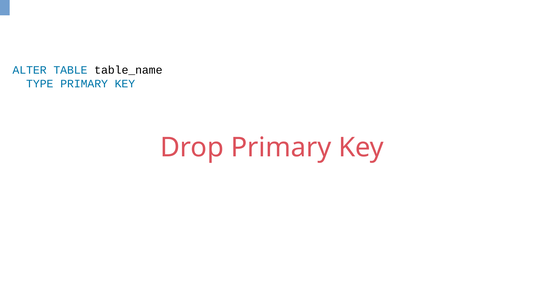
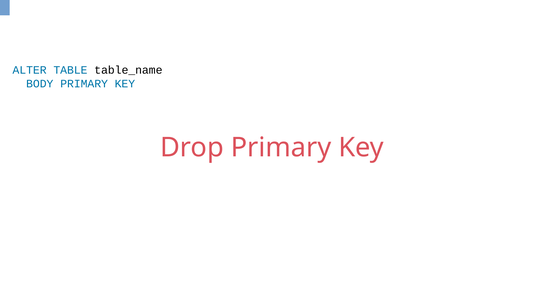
TYPE: TYPE -> BODY (40, 84)
